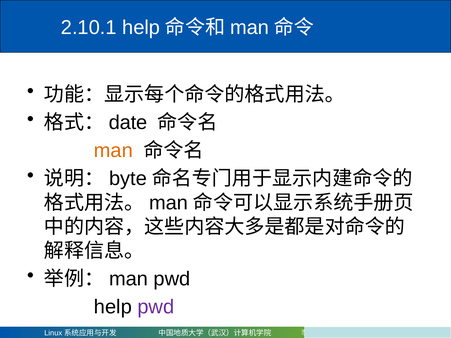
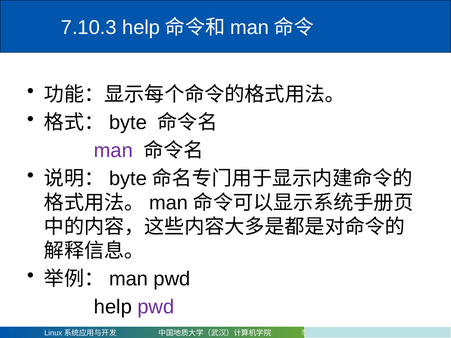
2.10.1: 2.10.1 -> 7.10.3 (89, 28)
date: date -> byte (128, 123)
man colour: orange -> purple (113, 151)
